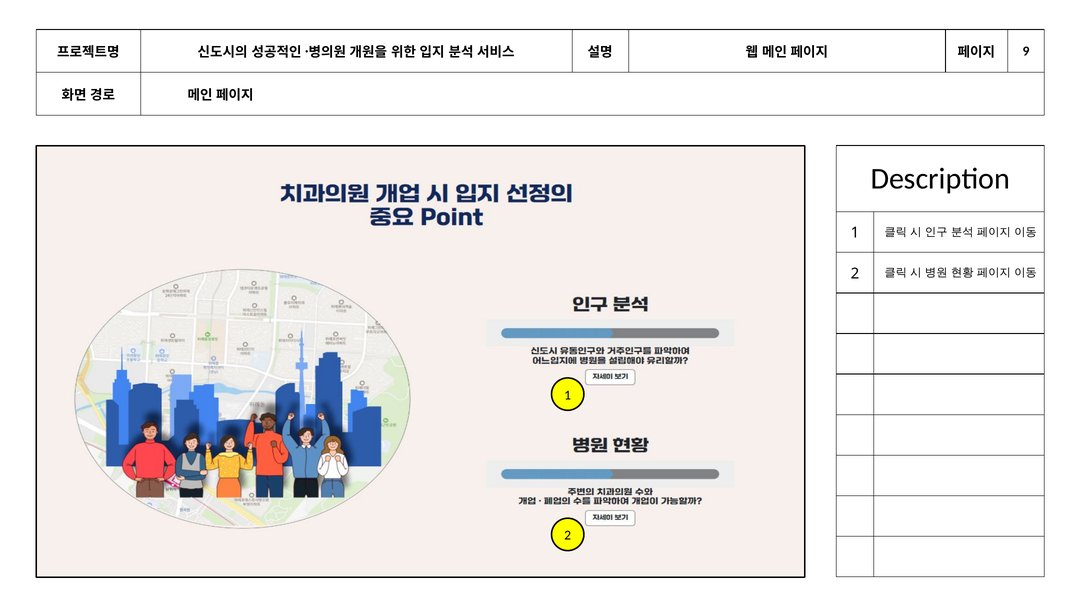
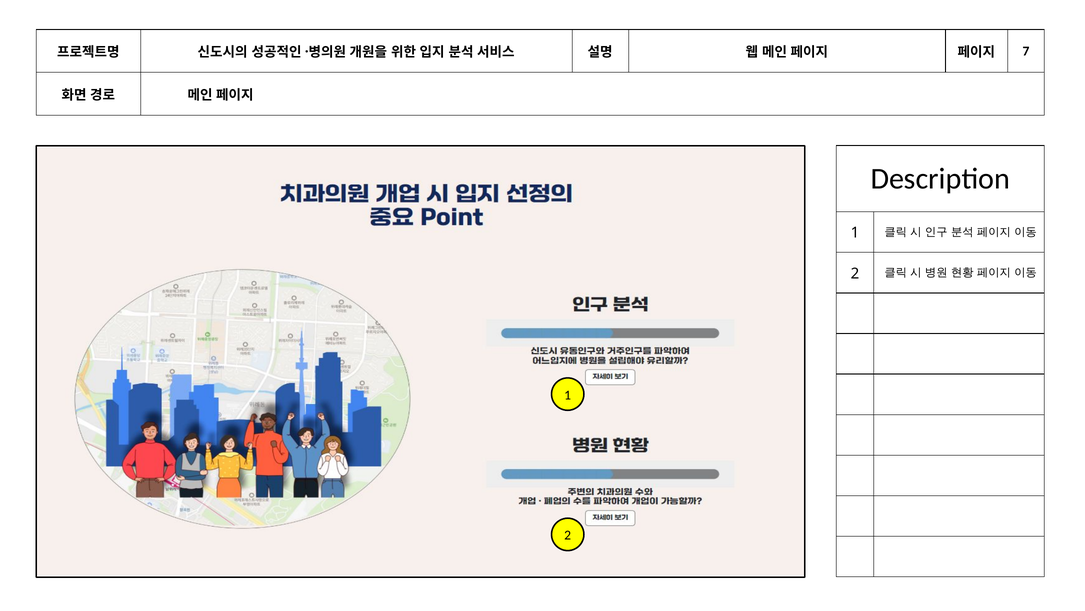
9: 9 -> 7 (1026, 51)
